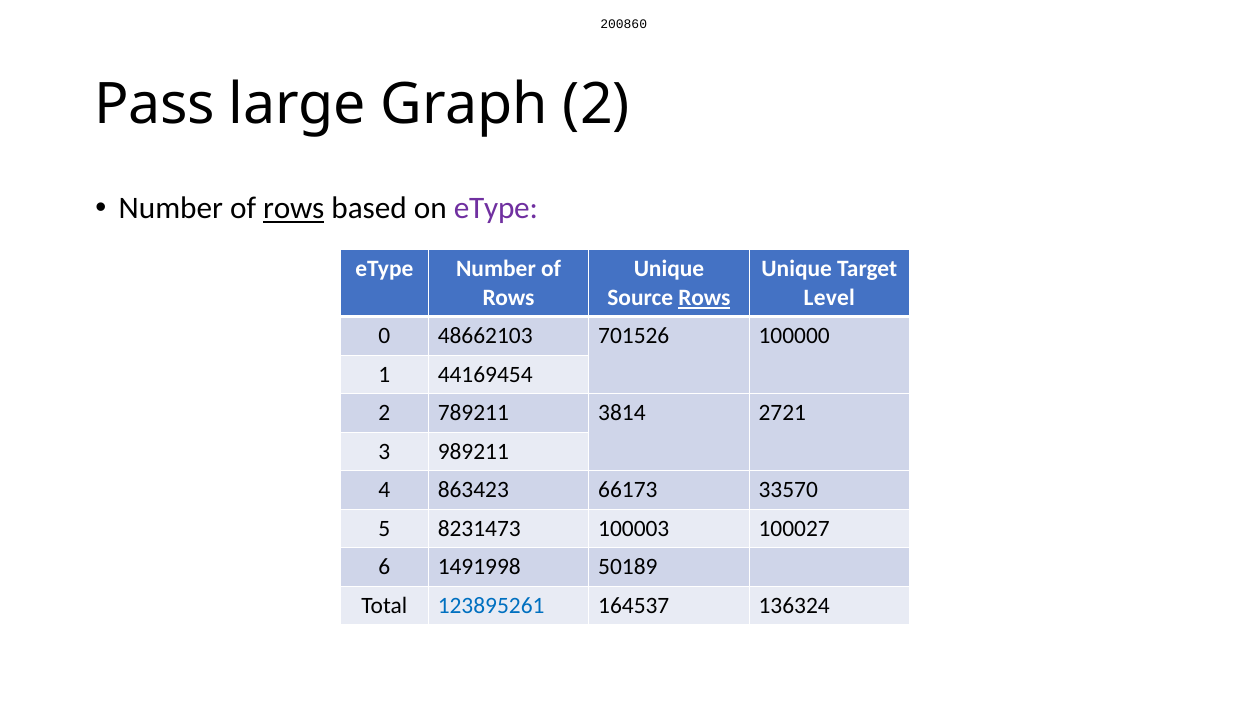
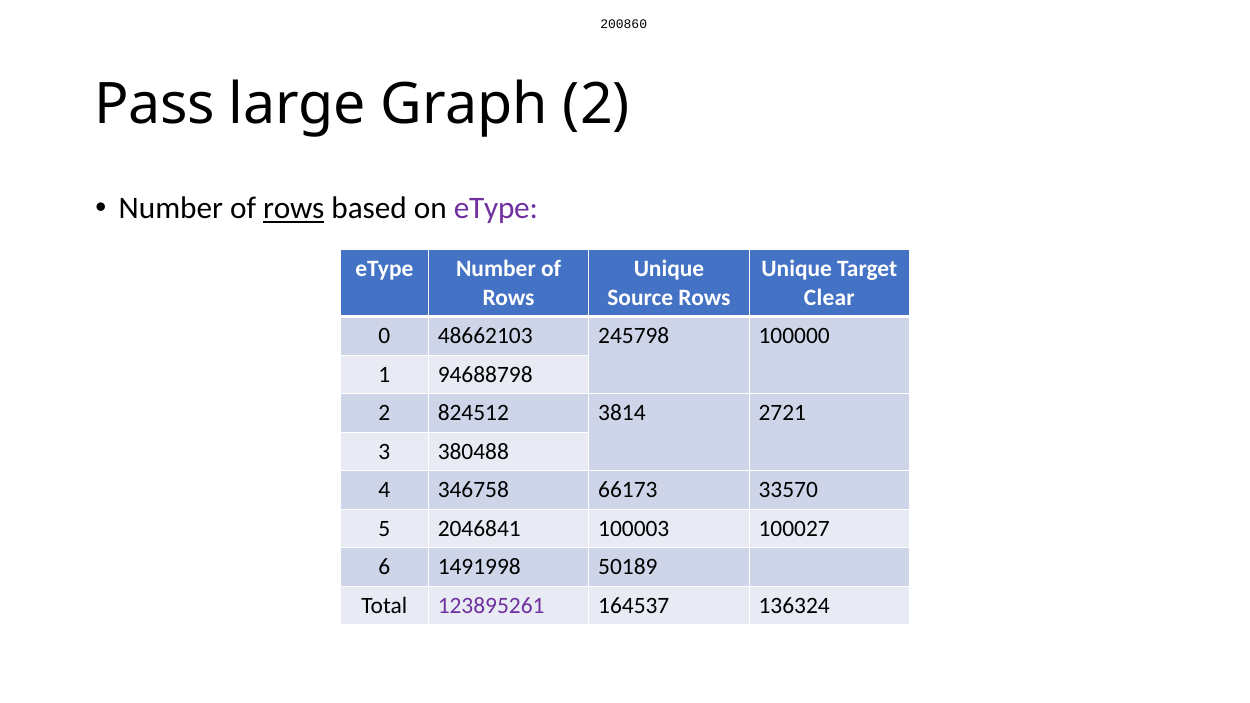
Rows underline: present -> none (705, 298)
Level: Level -> Clear (829, 298)
701526: 701526 -> 245798 (634, 336)
44169454: 44169454 -> 94688798 (485, 374)
789211: 789211 -> 824512 (473, 413)
989211: 989211 -> 380488 (473, 451)
863423: 863423 -> 346758 (473, 490)
8231473: 8231473 -> 2046841 (479, 529)
123895261 colour: blue -> purple (491, 606)
